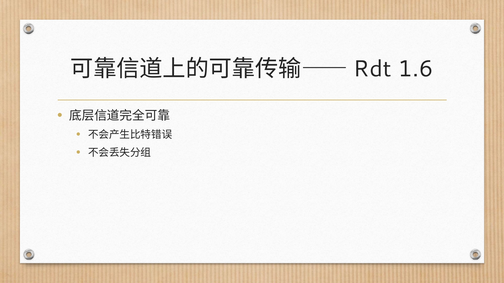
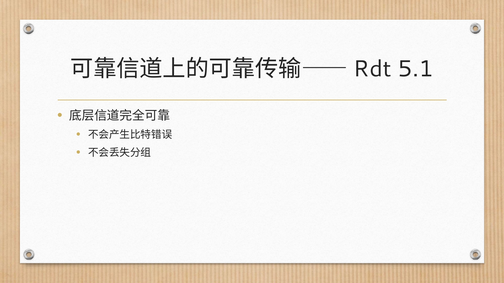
1.6: 1.6 -> 5.1 (416, 69)
